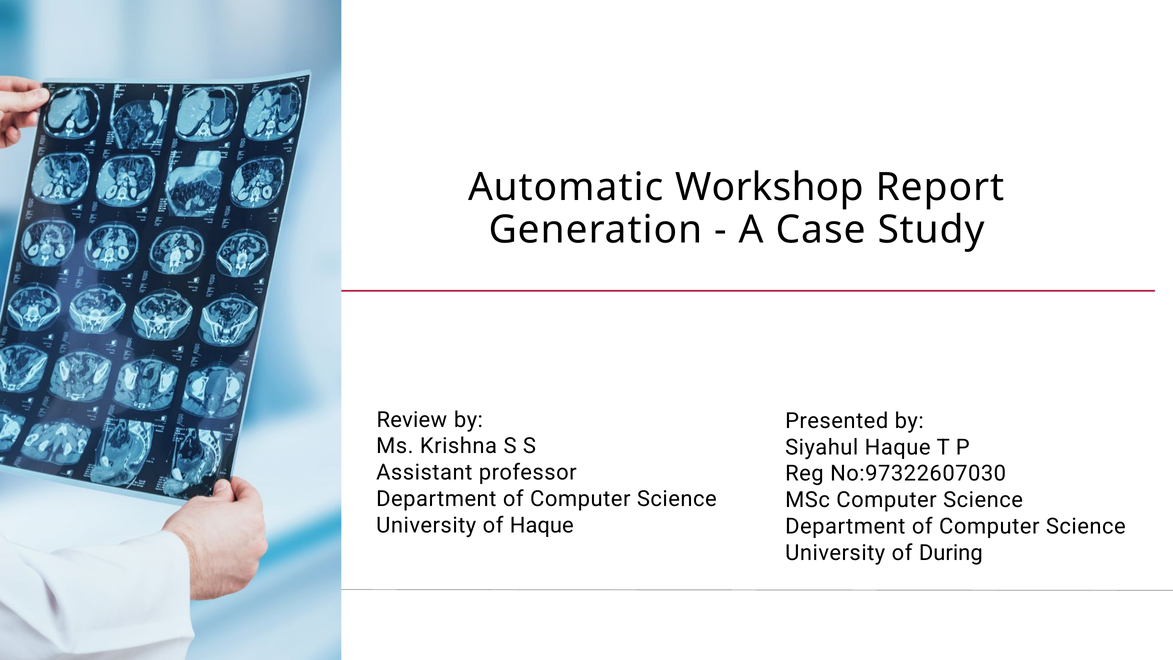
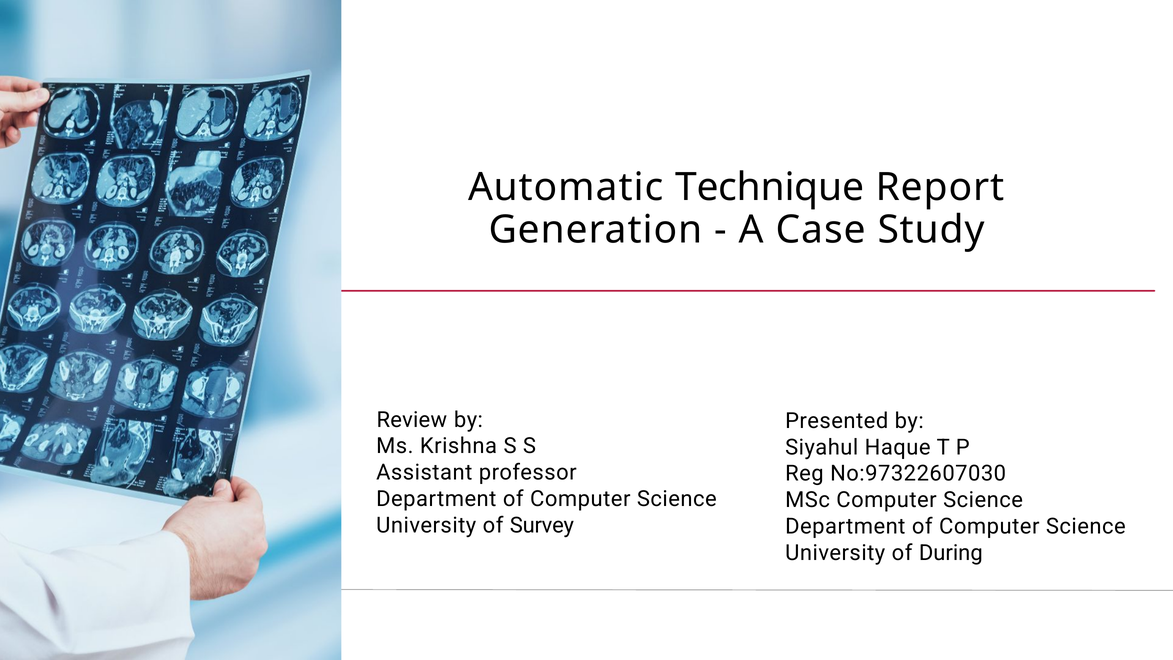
Workshop: Workshop -> Technique (770, 187)
of Haque: Haque -> Survey (542, 525)
